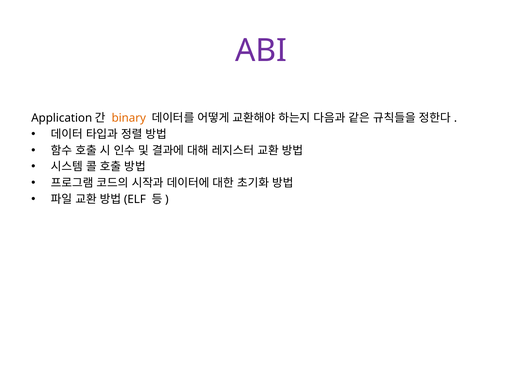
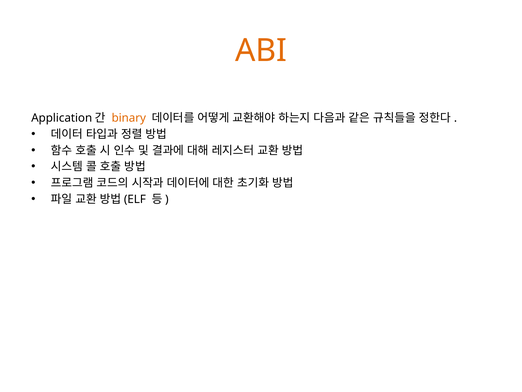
ABI colour: purple -> orange (261, 51)
